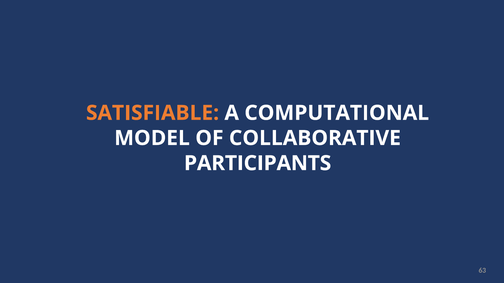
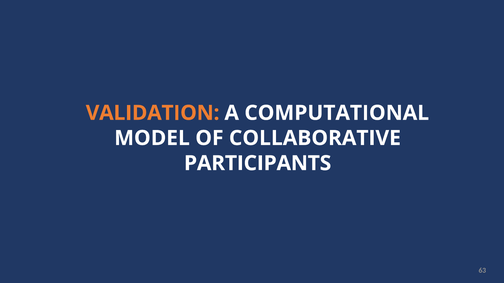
SATISFIABLE: SATISFIABLE -> VALIDATION (153, 113)
